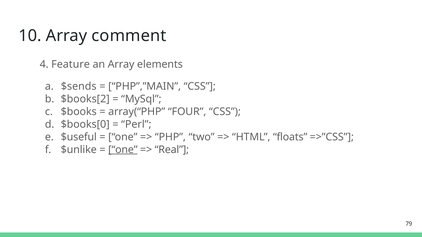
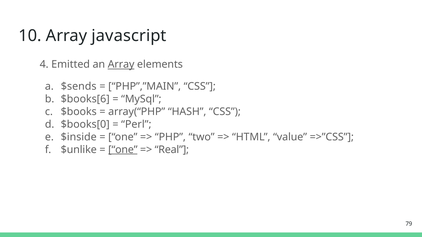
comment: comment -> javascript (129, 36)
Feature: Feature -> Emitted (71, 64)
Array underline: none -> present (121, 64)
$books[2: $books[2 -> $books[6 (85, 99)
FOUR: FOUR -> HASH (187, 112)
$useful: $useful -> $inside (79, 137)
floats: floats -> value (290, 137)
